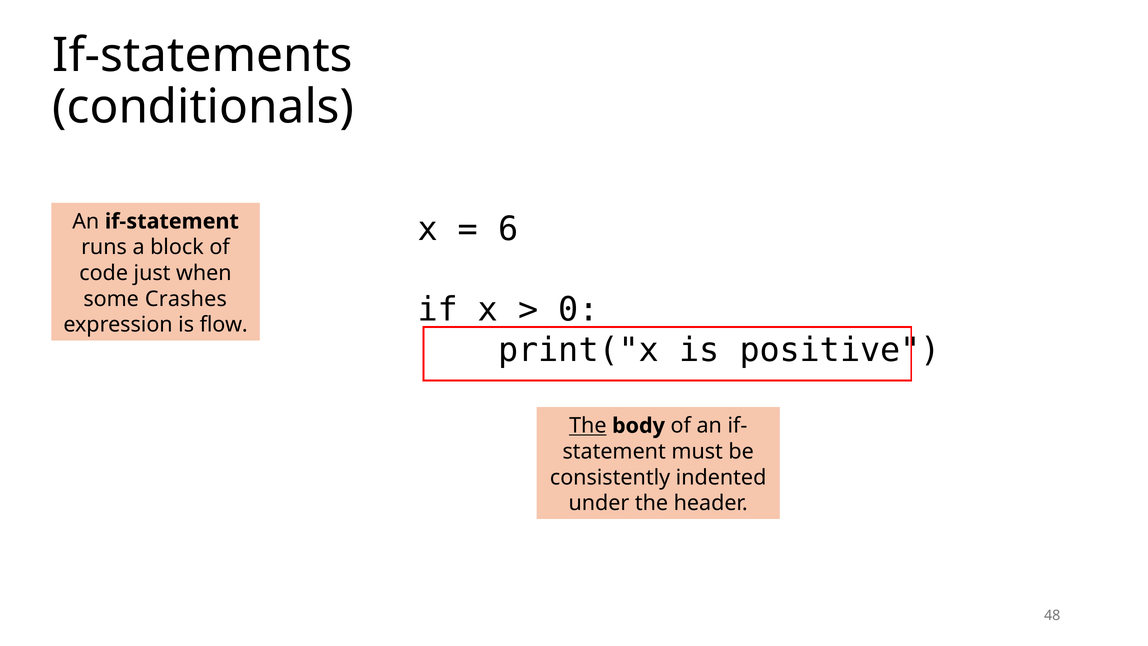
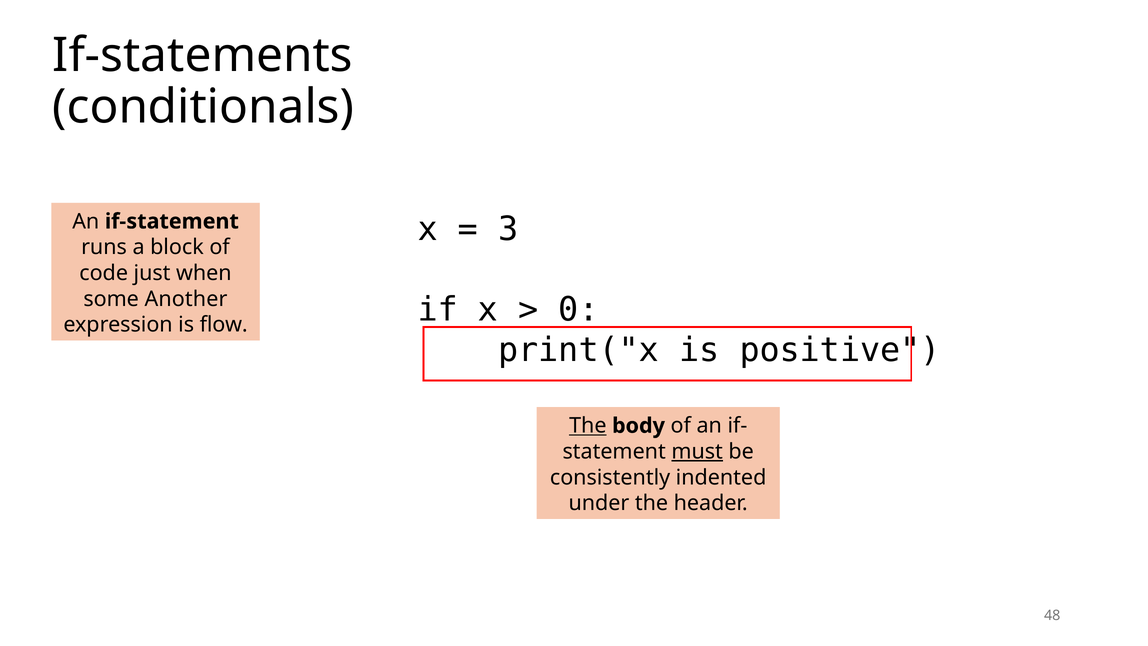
6: 6 -> 3 (508, 229)
Crashes: Crashes -> Another (186, 299)
must underline: none -> present (697, 451)
